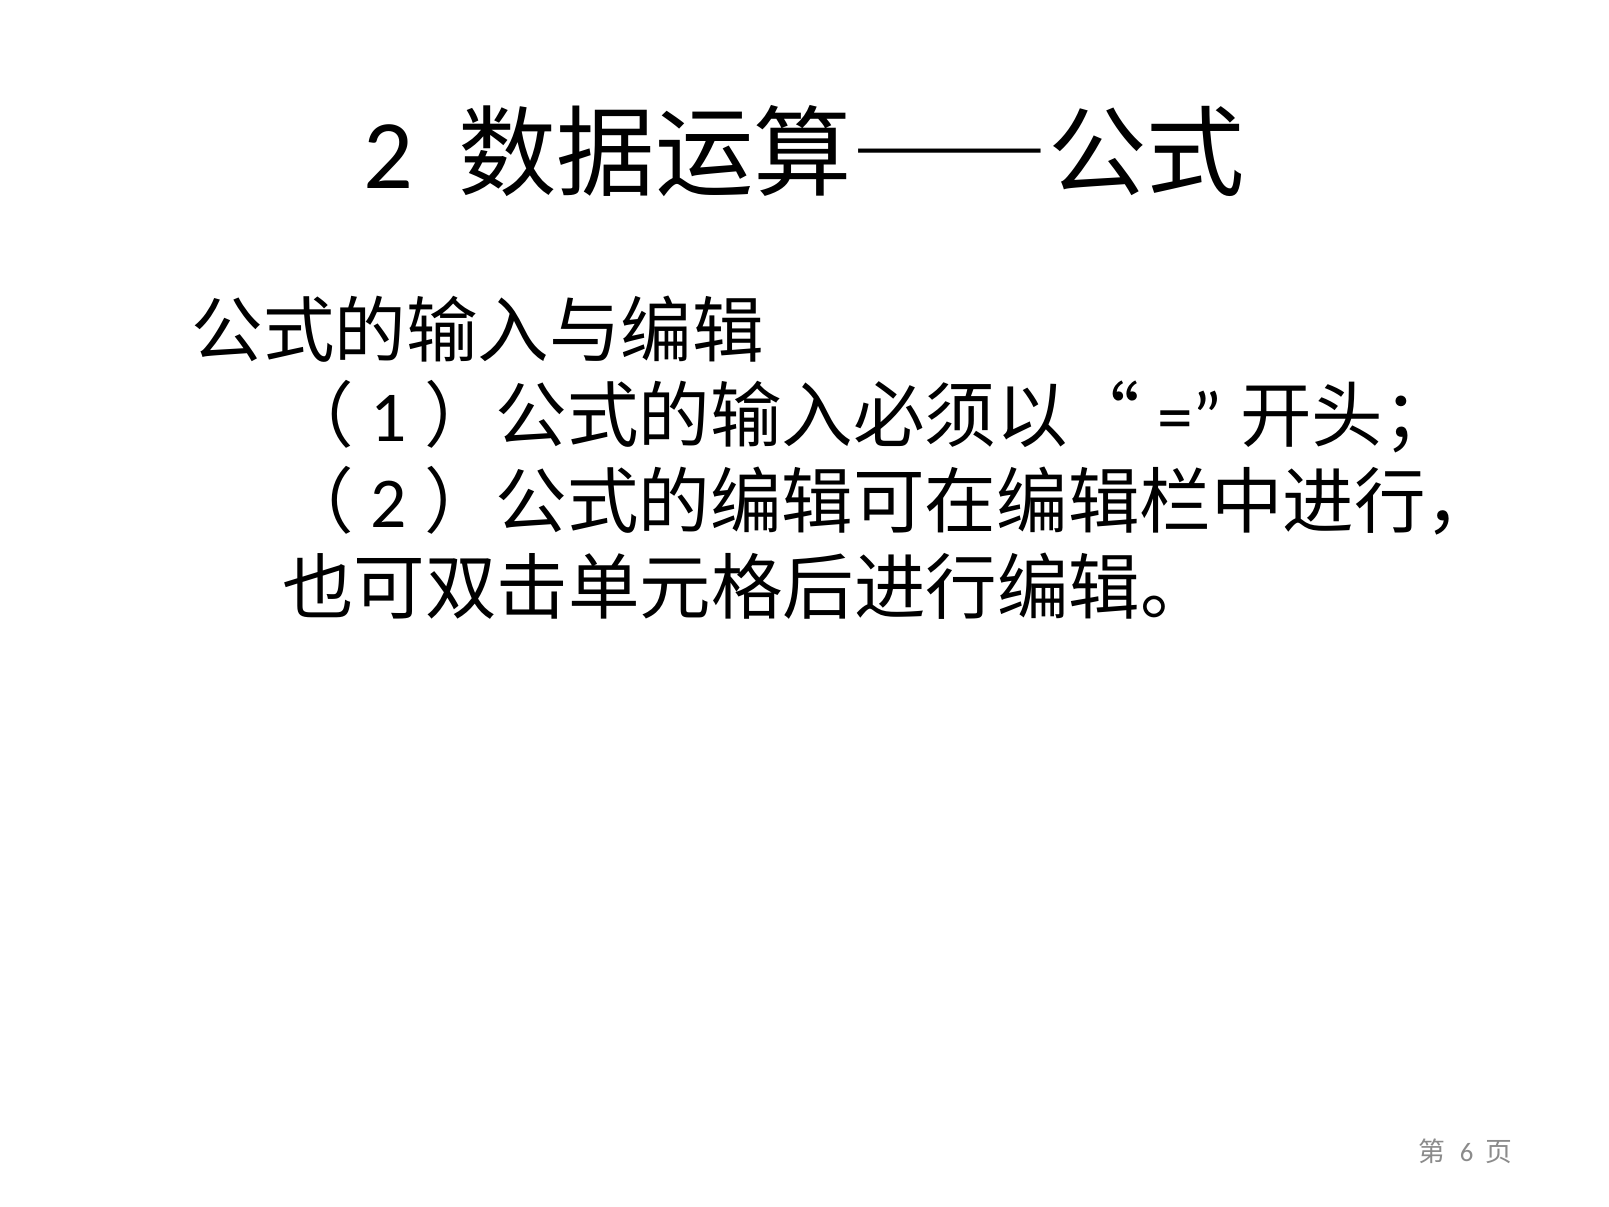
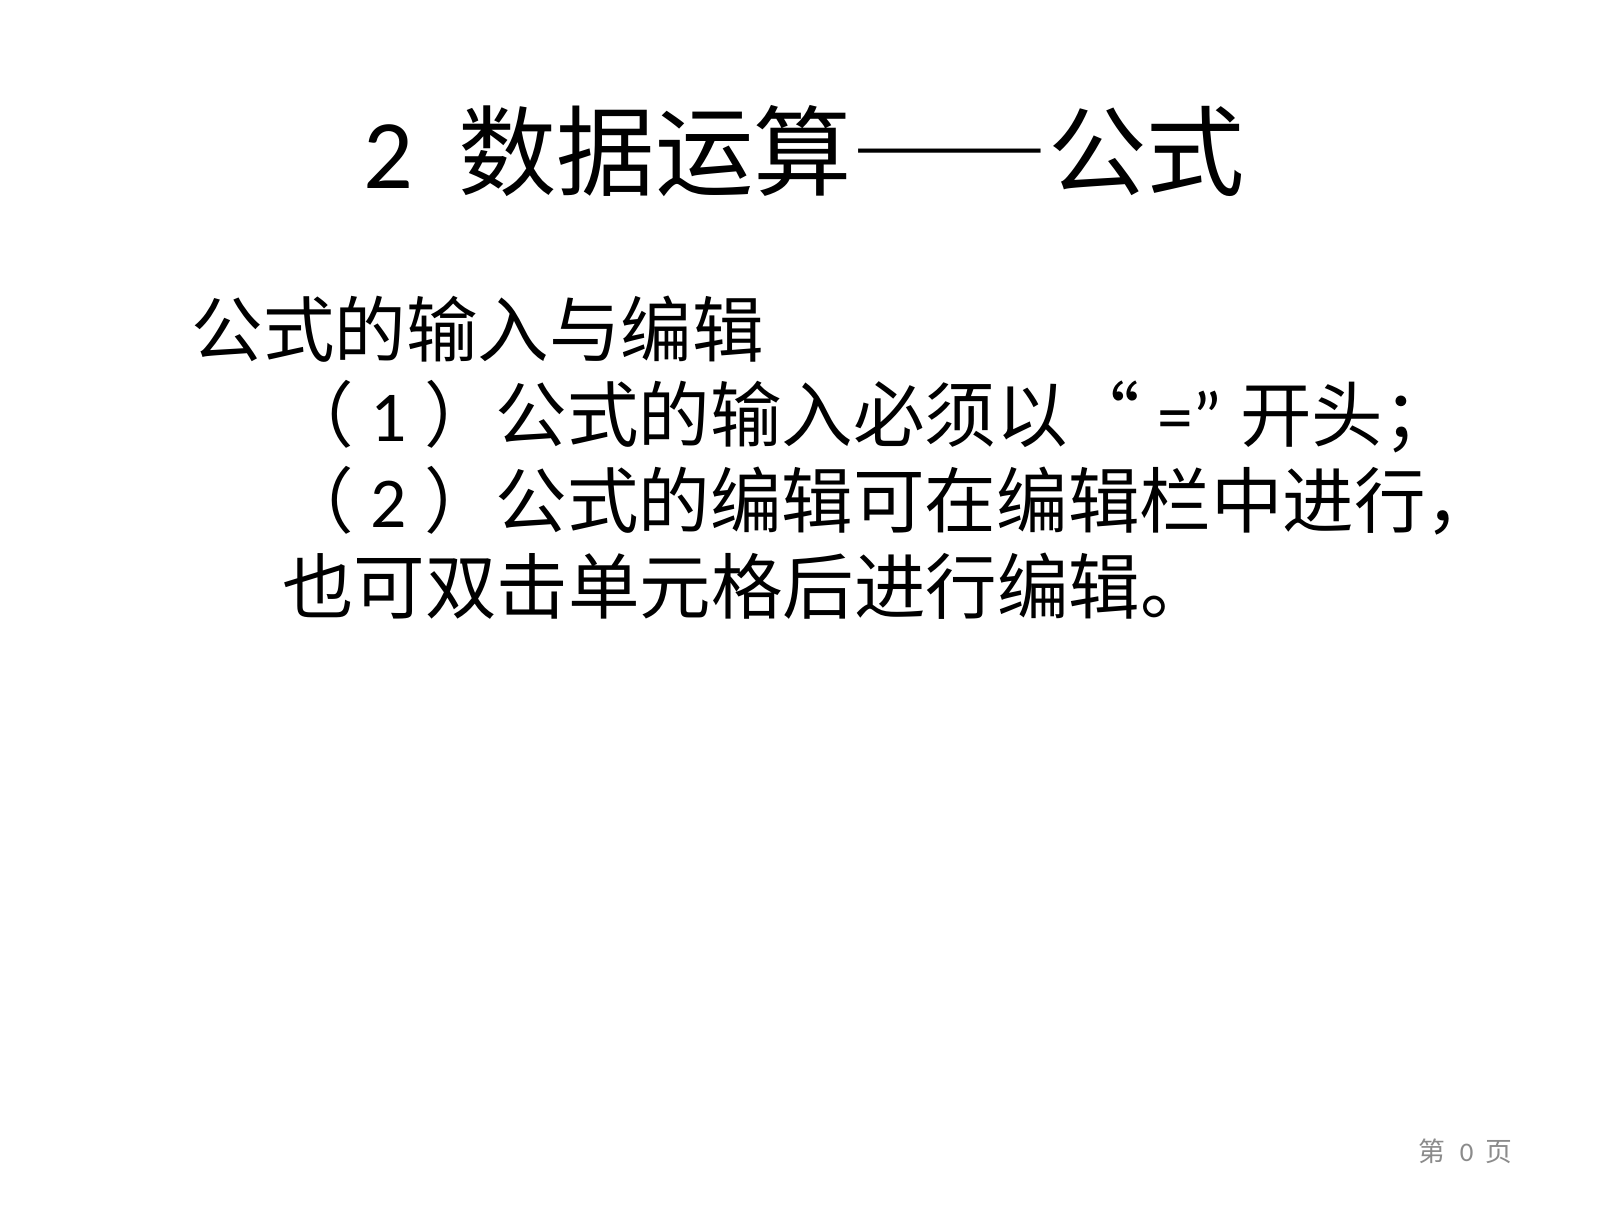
6: 6 -> 0 (1467, 1152)
